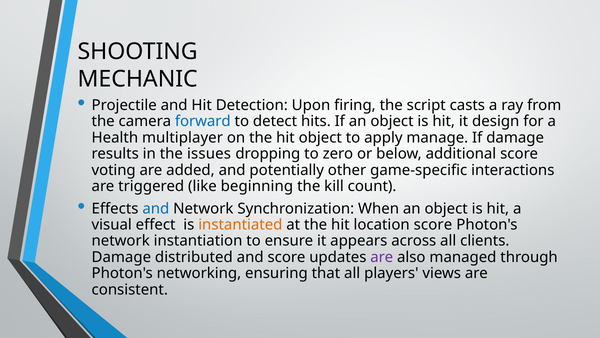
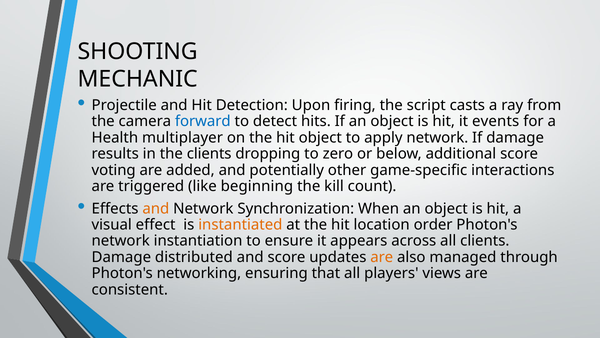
design: design -> events (496, 121)
apply manage: manage -> network (437, 137)
the issues: issues -> clients (209, 154)
and colour: blue -> orange (156, 208)
location score: score -> order (433, 224)
are colour: purple -> orange (382, 257)
